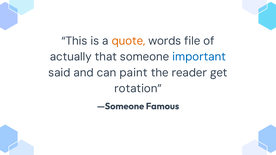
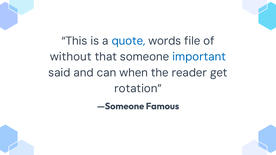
quote colour: orange -> blue (128, 41)
actually: actually -> without (71, 57)
paint: paint -> when (134, 73)
